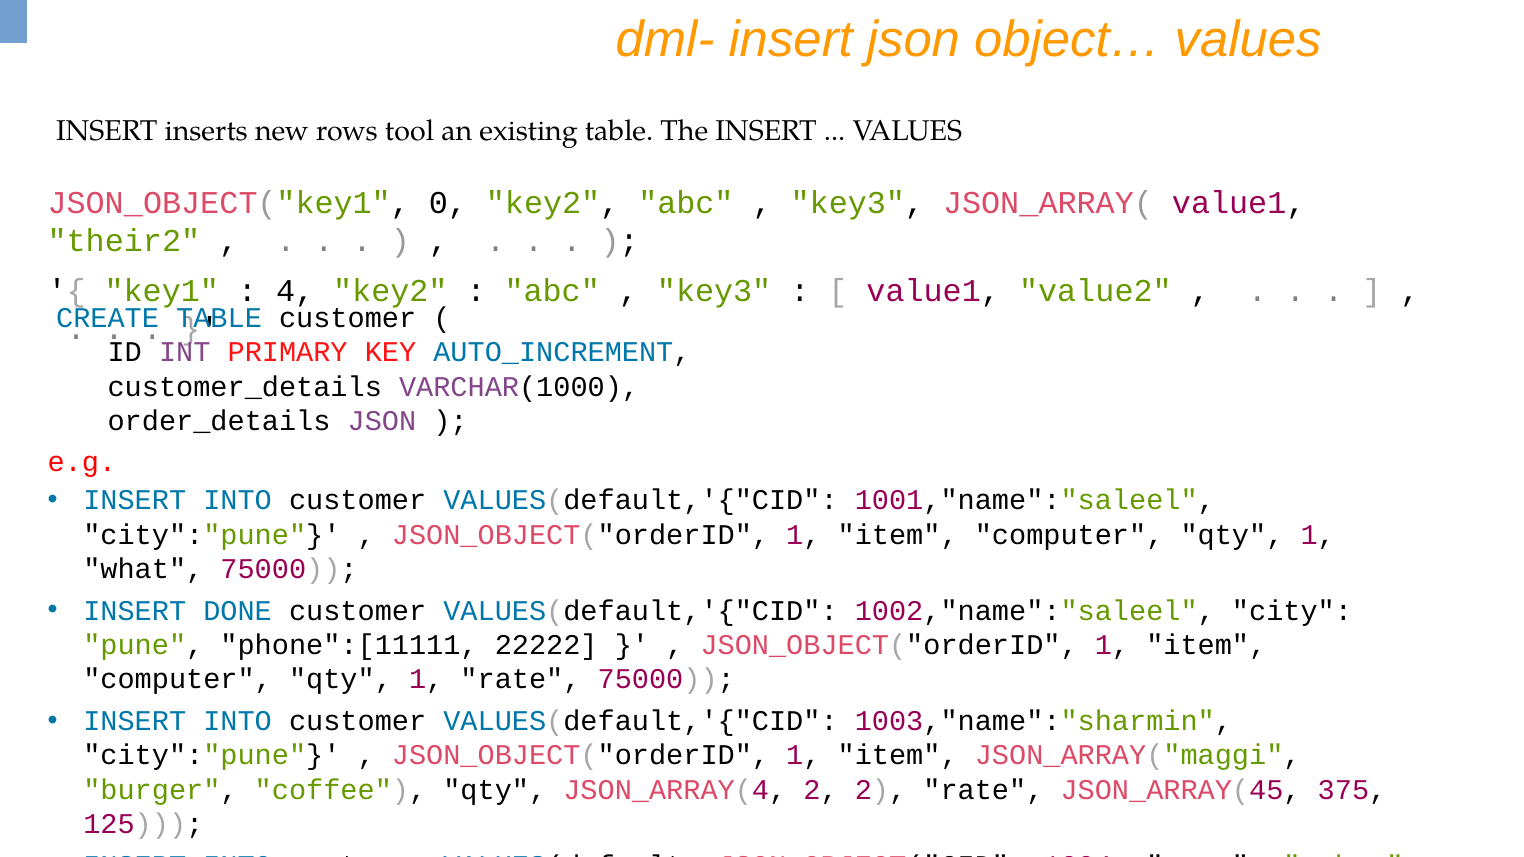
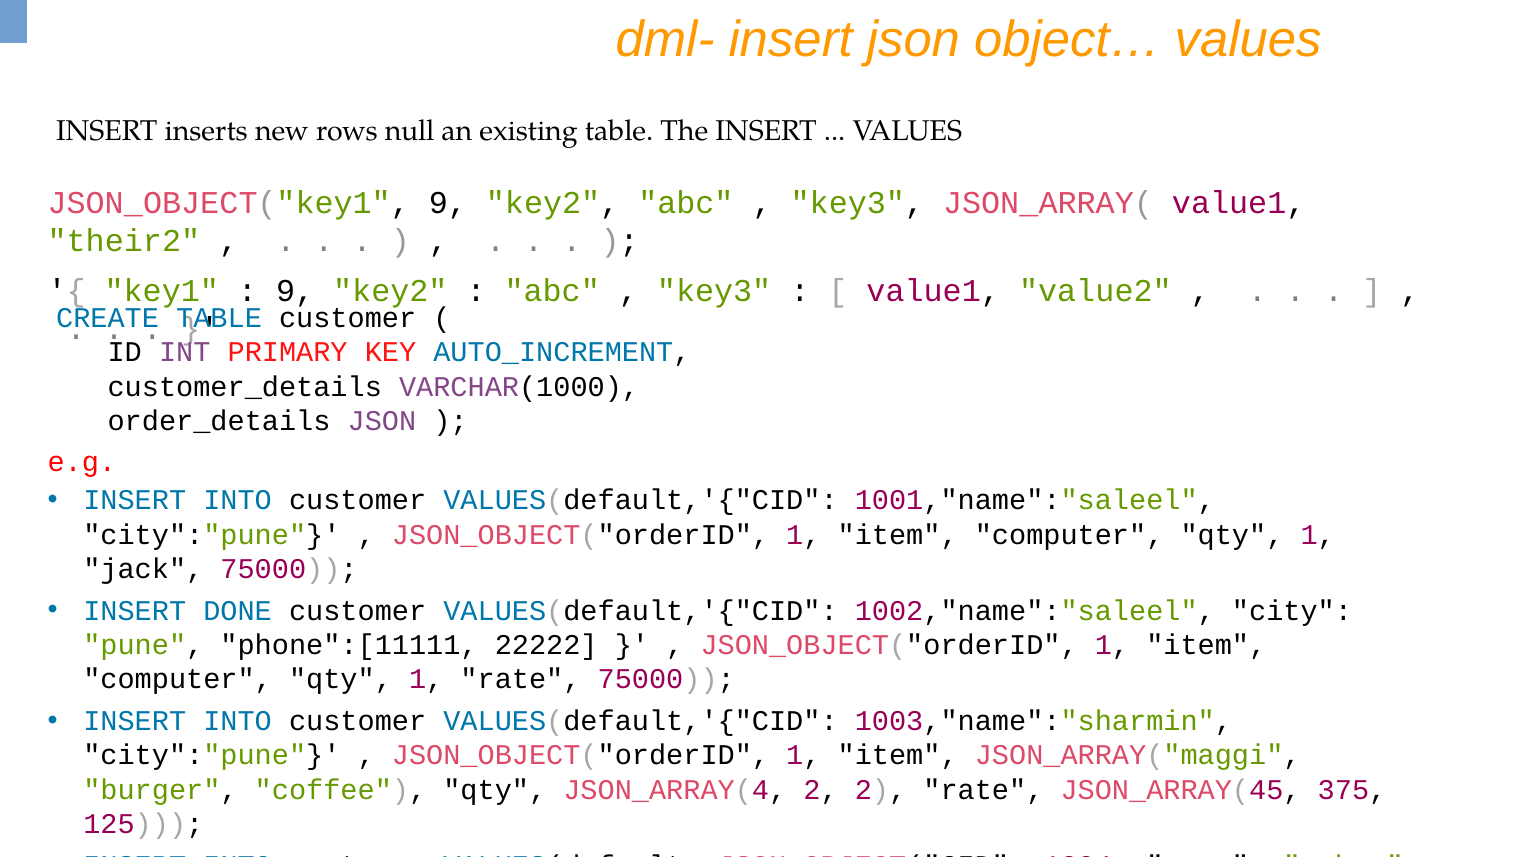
tool: tool -> null (410, 132)
JSON_OBJECT("key1 0: 0 -> 9 (448, 203)
4: 4 -> 9 (295, 291)
what: what -> jack (143, 569)
